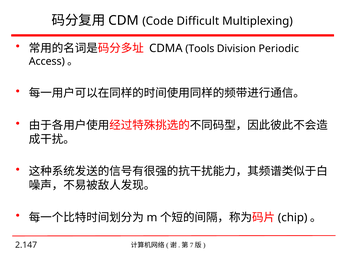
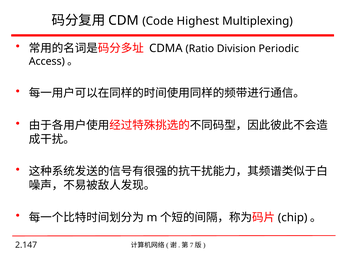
Difficult: Difficult -> Highest (198, 21)
Tools: Tools -> Ratio (200, 49)
